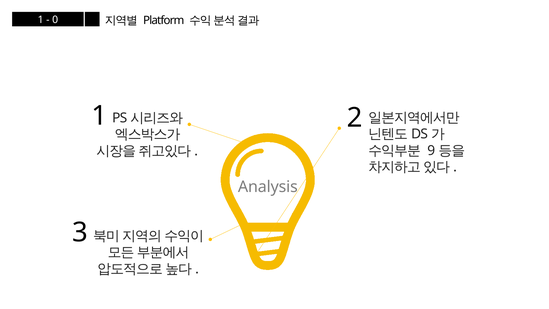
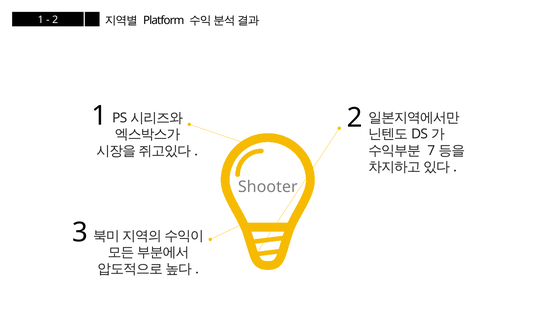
0: 0 -> 2 (55, 20)
9: 9 -> 7 (431, 150)
Analysis: Analysis -> Shooter (268, 187)
